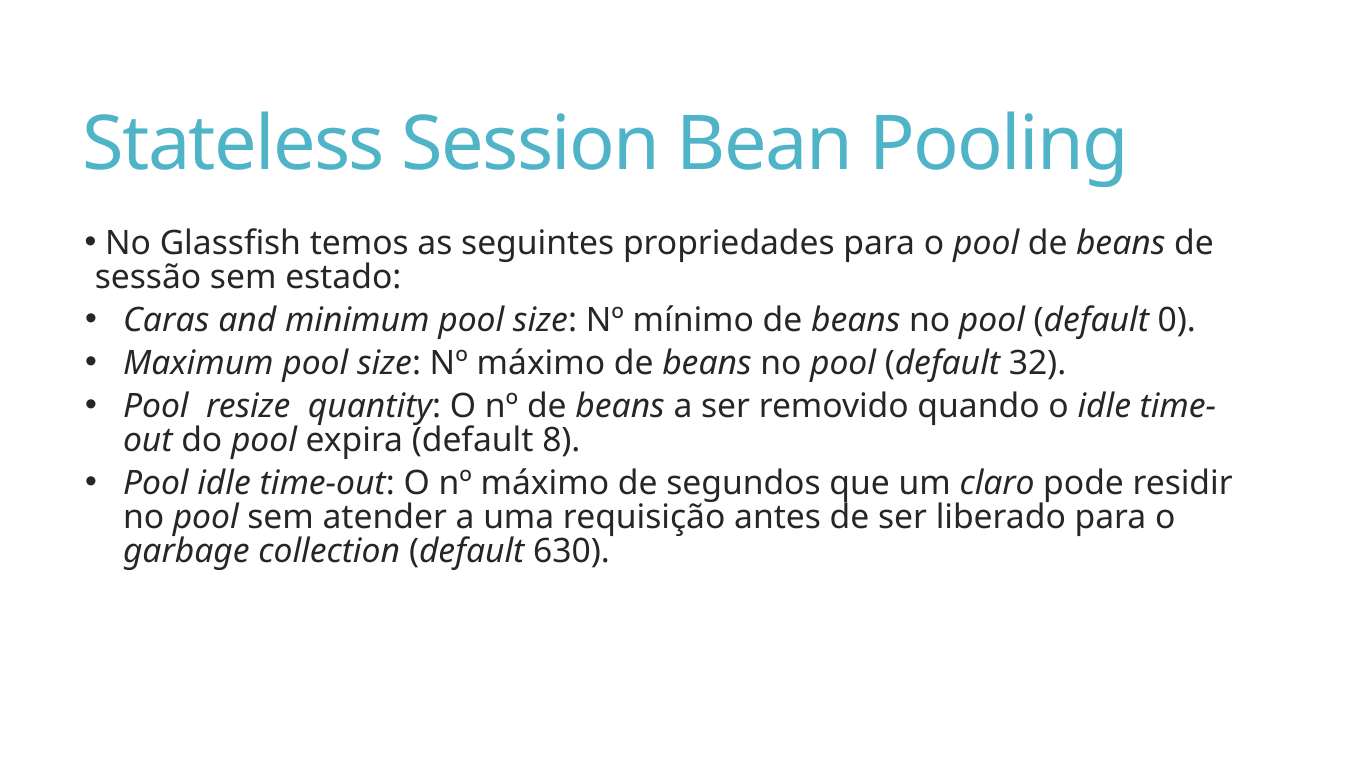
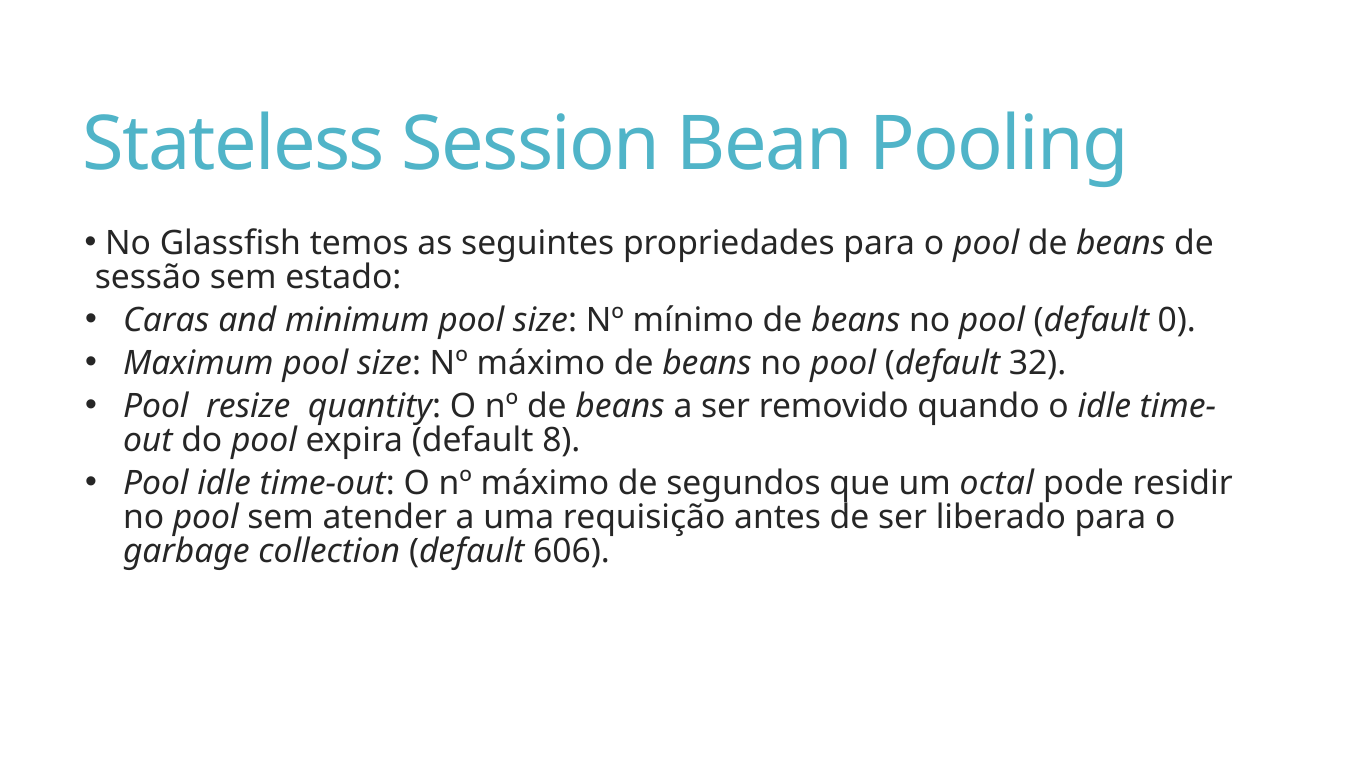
claro: claro -> octal (997, 483)
630: 630 -> 606 (571, 551)
